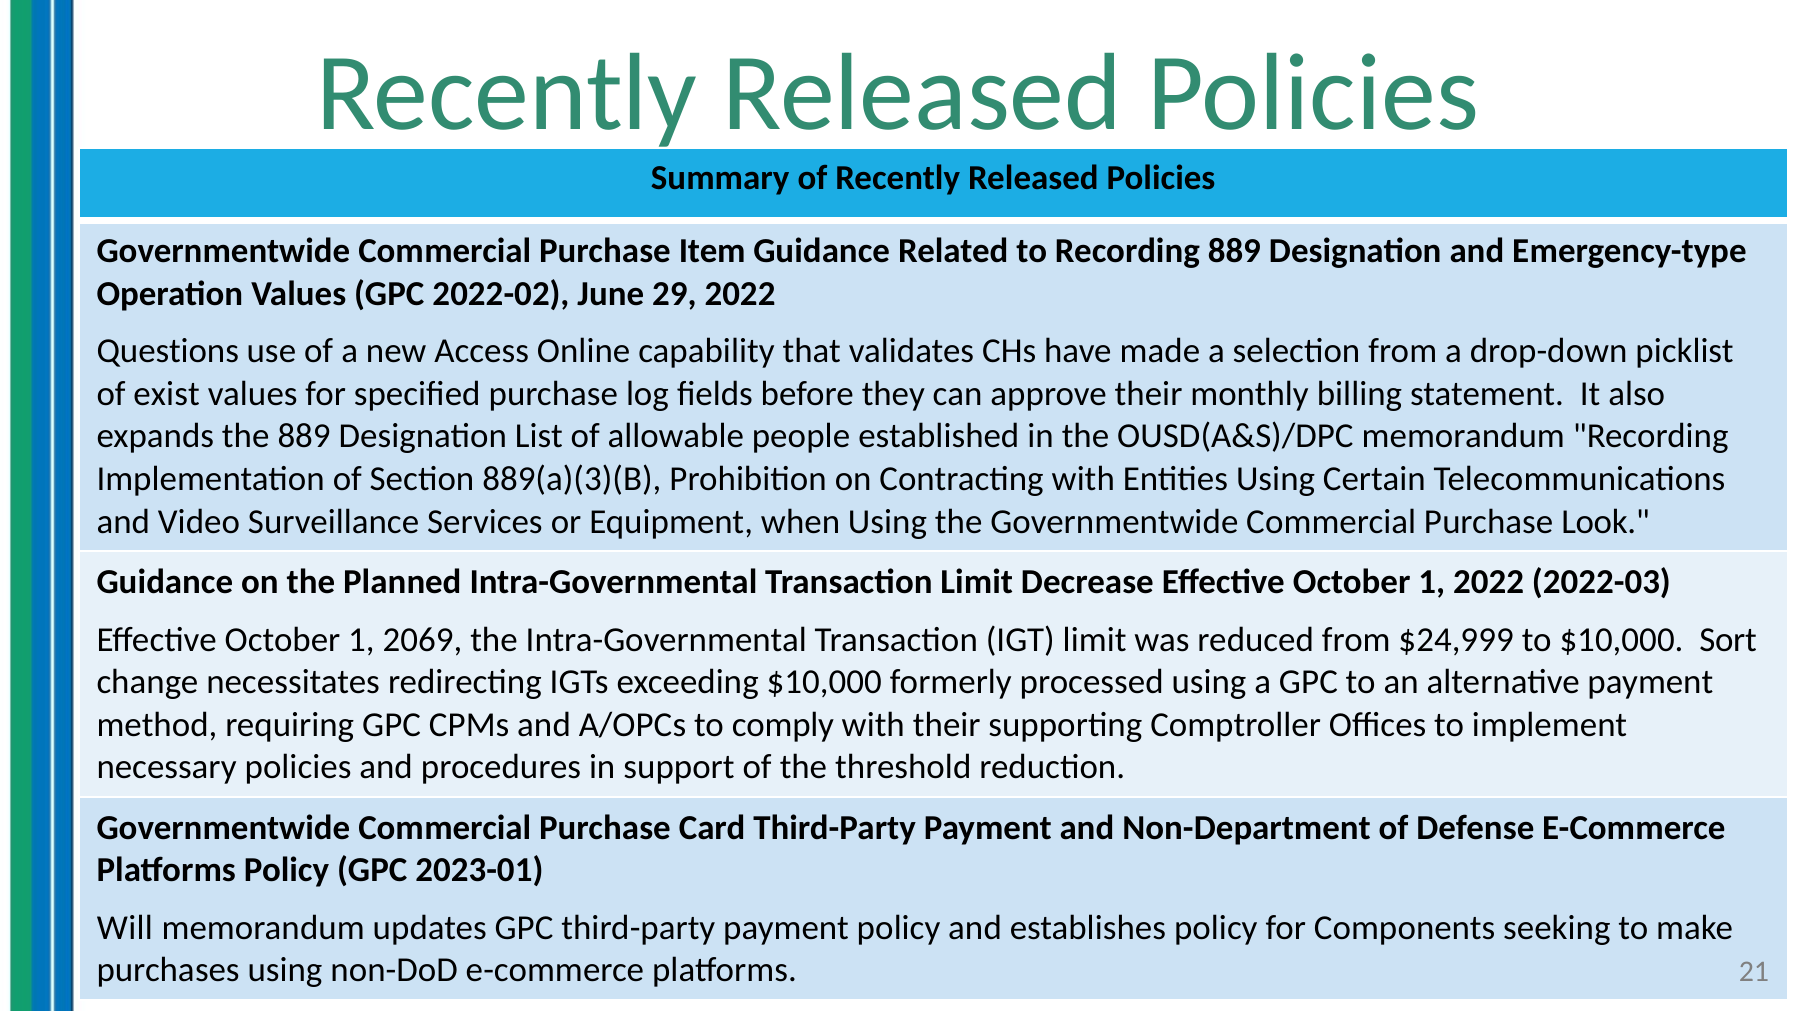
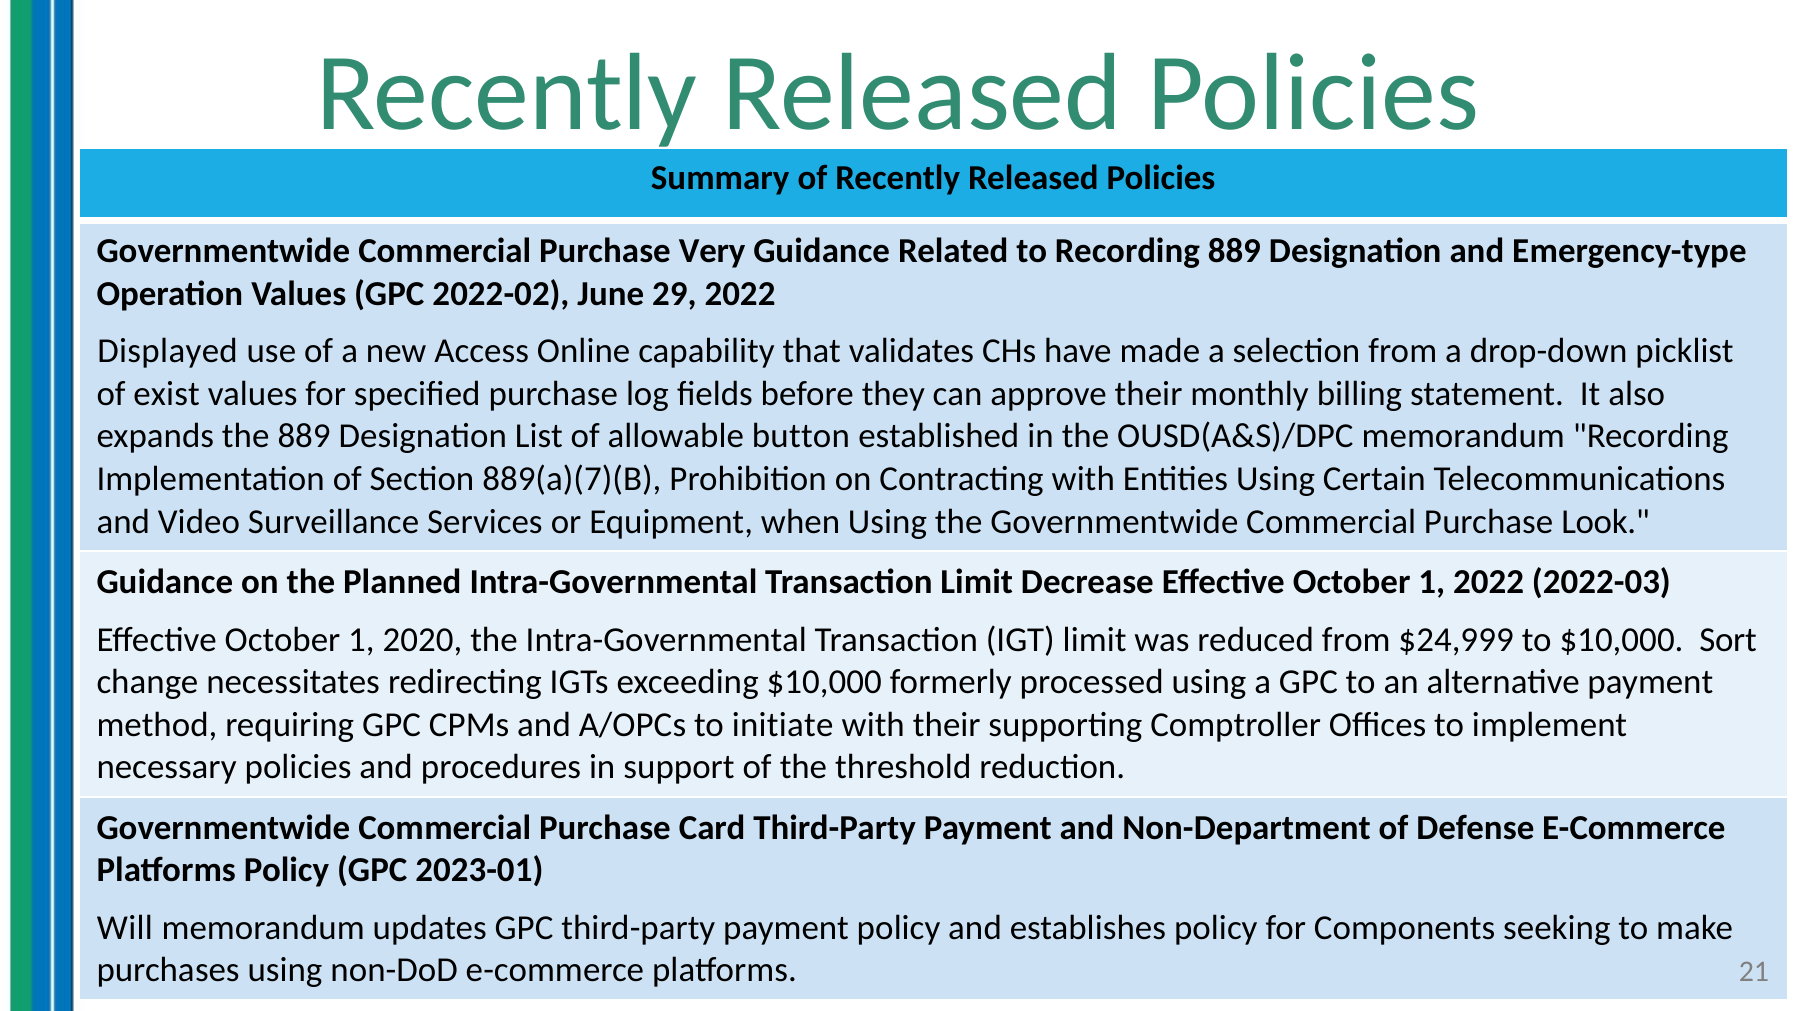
Item: Item -> Very (712, 251)
Questions: Questions -> Displayed (168, 351)
people: people -> button (801, 436)
889(a)(3)(B: 889(a)(3)(B -> 889(a)(7)(B (572, 479)
2069: 2069 -> 2020 (422, 639)
comply: comply -> initiate (783, 725)
